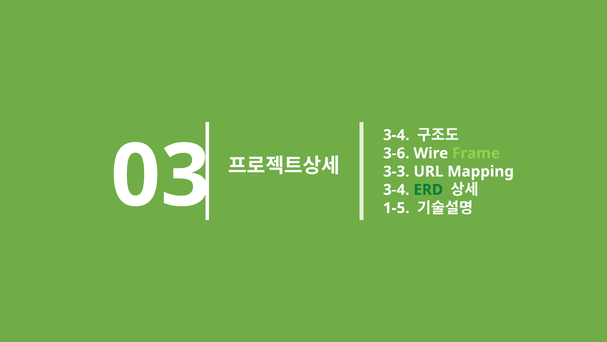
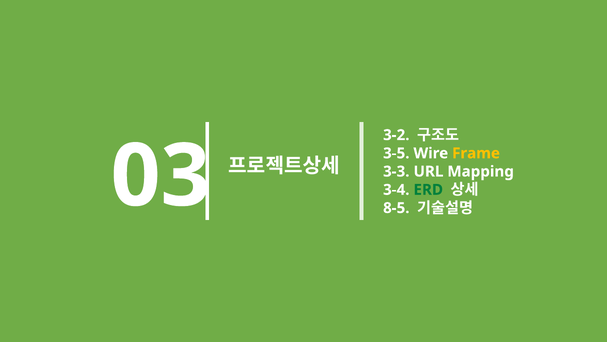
3-4: 3-4 -> 3-2 (396, 135)
3-6: 3-6 -> 3-5 (396, 153)
Frame colour: light green -> yellow (476, 153)
1-5: 1-5 -> 8-5 (396, 208)
